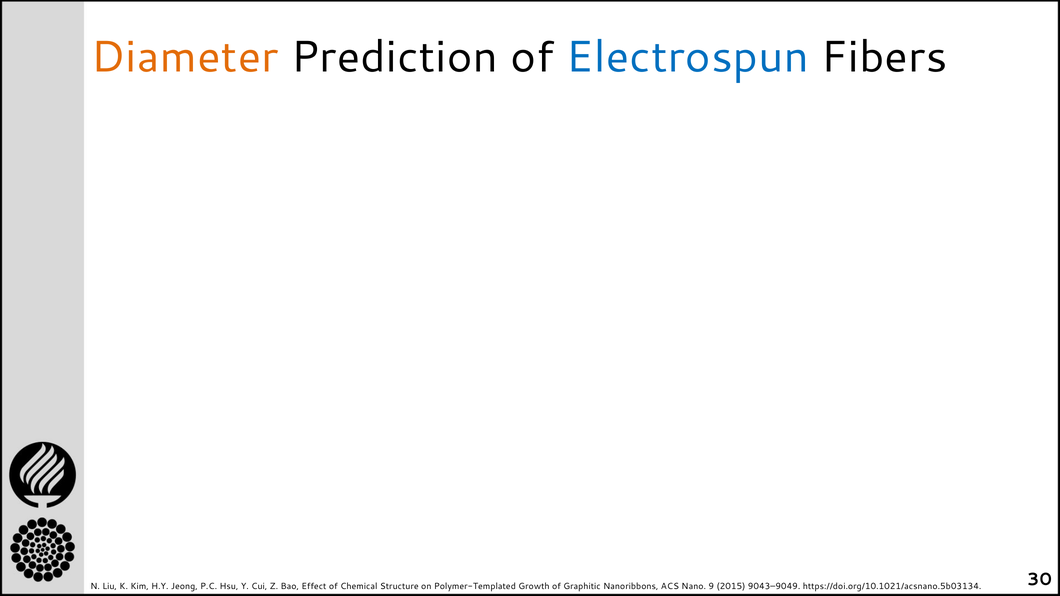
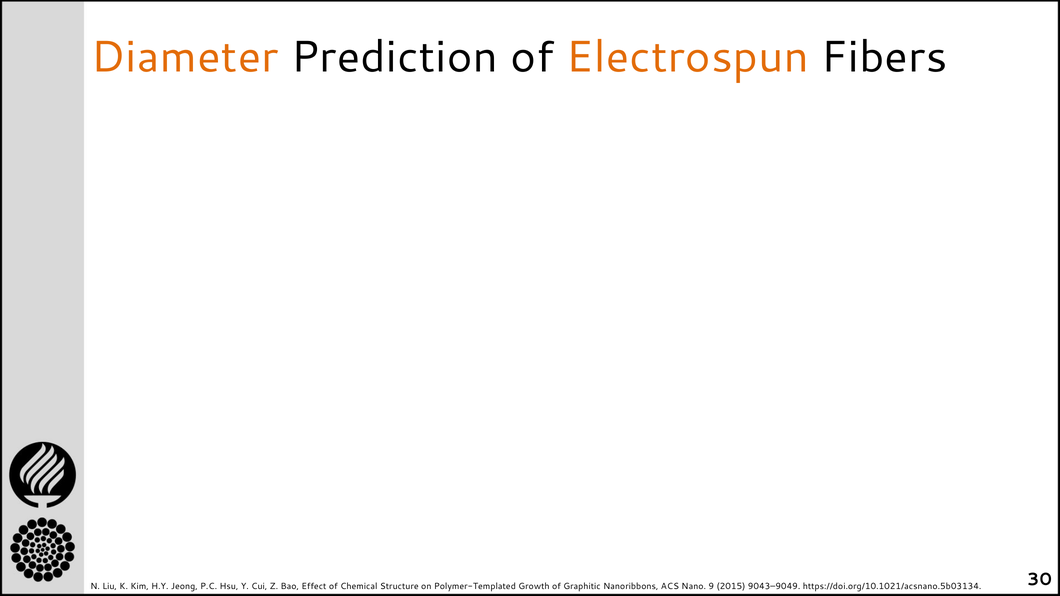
Electrospun colour: blue -> orange (687, 57)
